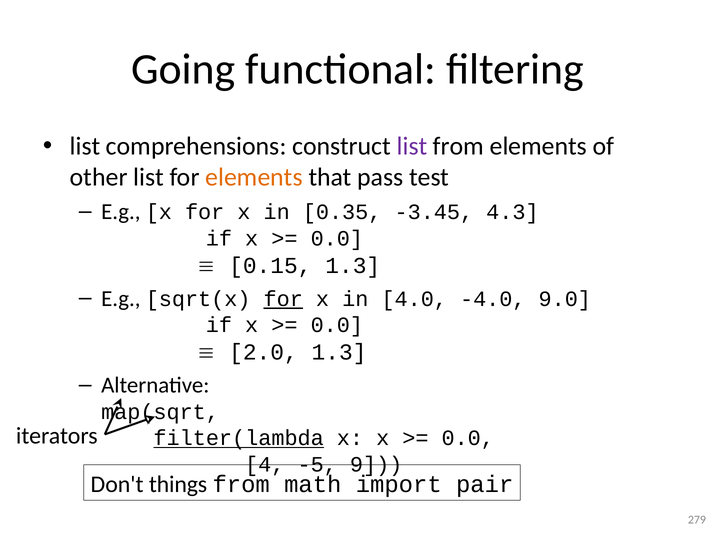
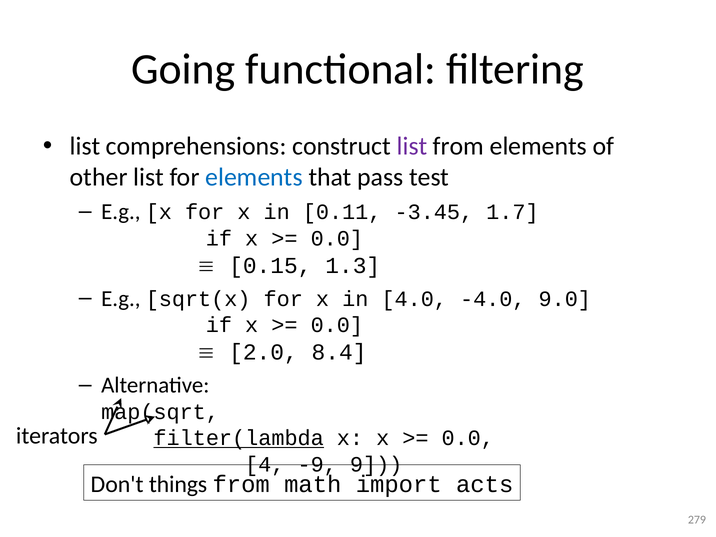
elements colour: orange -> blue (254, 177)
0.35: 0.35 -> 0.11 (342, 212)
4.3: 4.3 -> 1.7 (512, 212)
for underline: present -> none (283, 299)
2.0 1.3: 1.3 -> 8.4 (339, 352)
-5: -5 -> -9 (317, 464)
pair: pair -> acts (485, 484)
